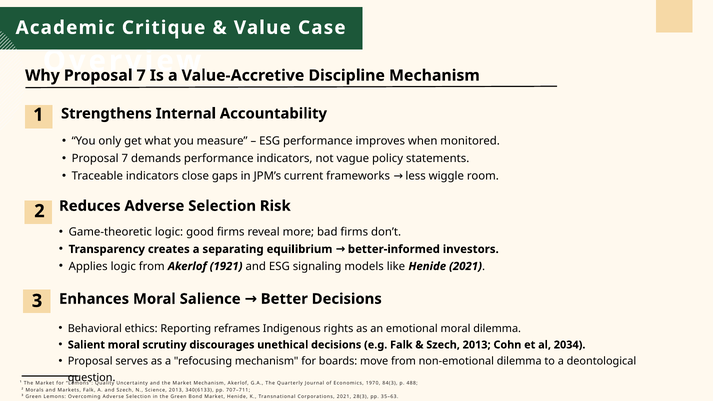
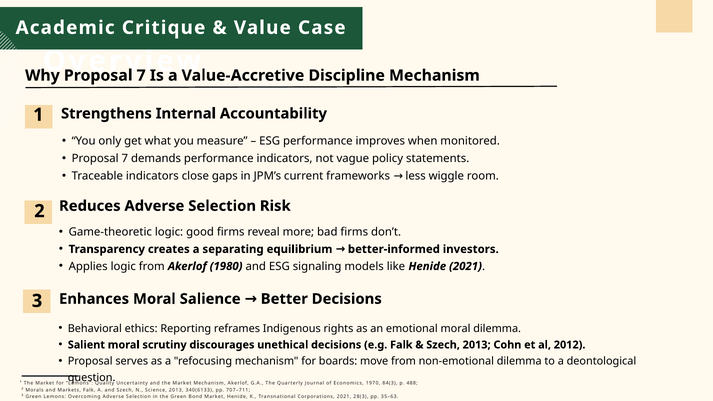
1921: 1921 -> 1980 (226, 266)
2034: 2034 -> 2012 (570, 345)
